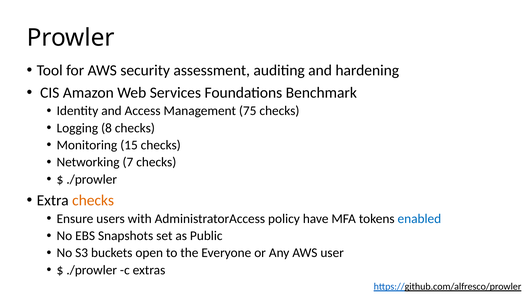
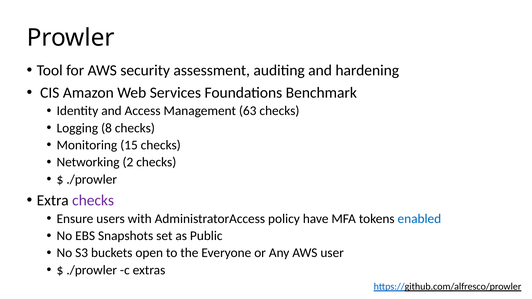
75: 75 -> 63 (248, 111)
7: 7 -> 2 (128, 162)
checks colour: orange -> purple (93, 201)
